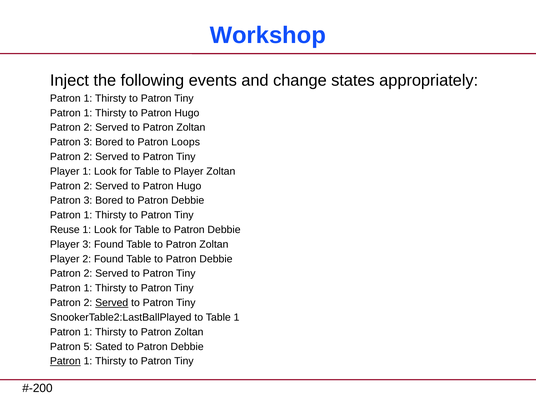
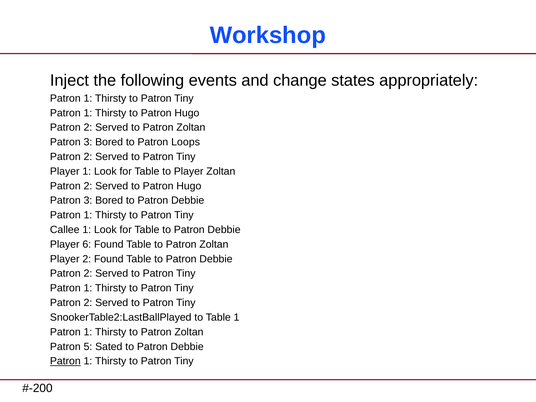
Reuse: Reuse -> Callee (65, 230)
Player 3: 3 -> 6 (87, 244)
Served underline: present -> none (112, 303)
